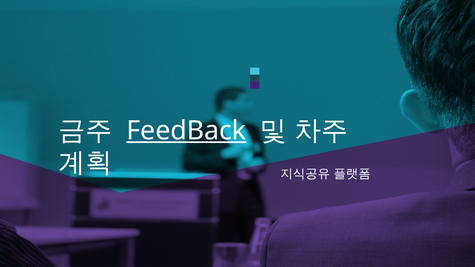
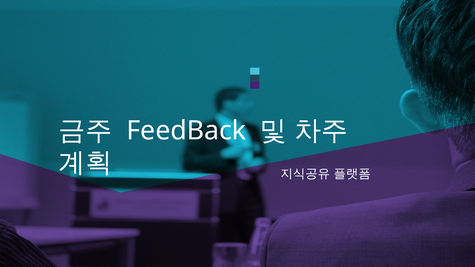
FeedBack underline: present -> none (186, 131)
